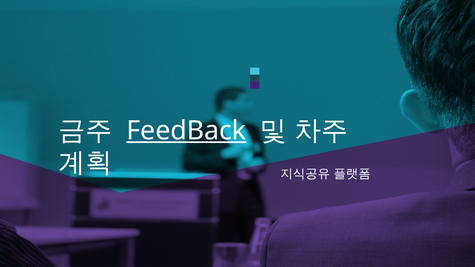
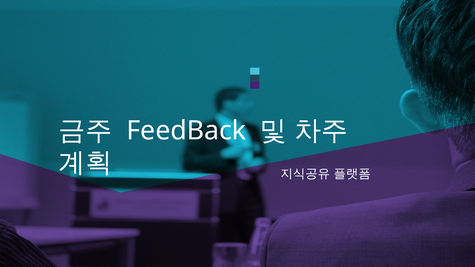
FeedBack underline: present -> none (186, 131)
